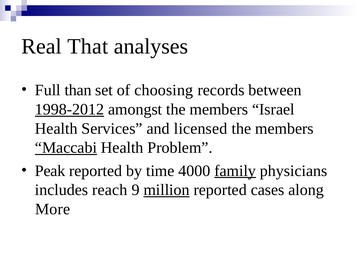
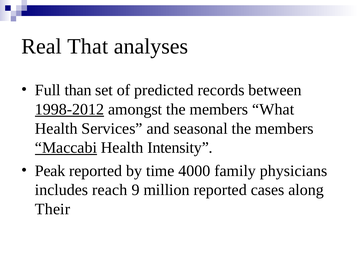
choosing: choosing -> predicted (164, 90)
Israel: Israel -> What (273, 109)
licensed: licensed -> seasonal (201, 129)
Problem: Problem -> Intensity (180, 148)
family underline: present -> none (235, 171)
million underline: present -> none (167, 190)
More: More -> Their (53, 209)
